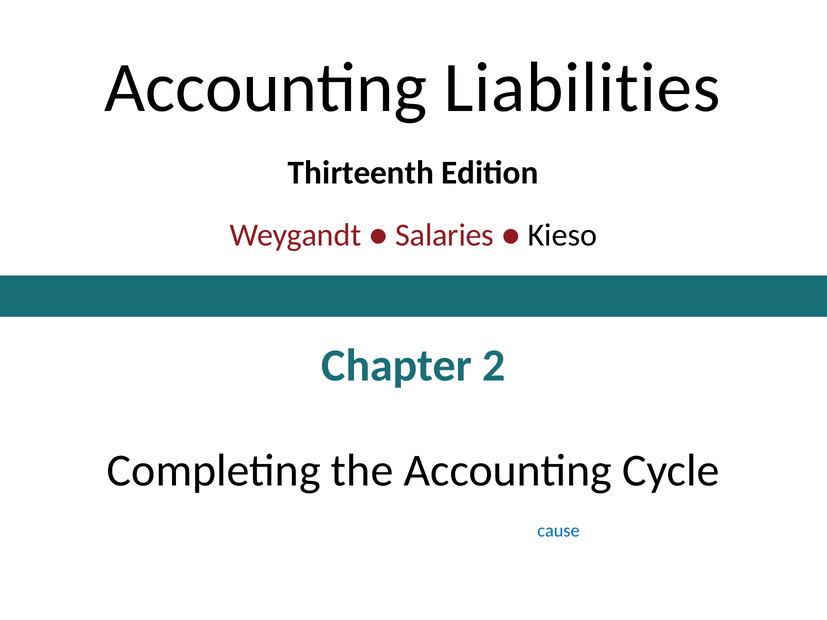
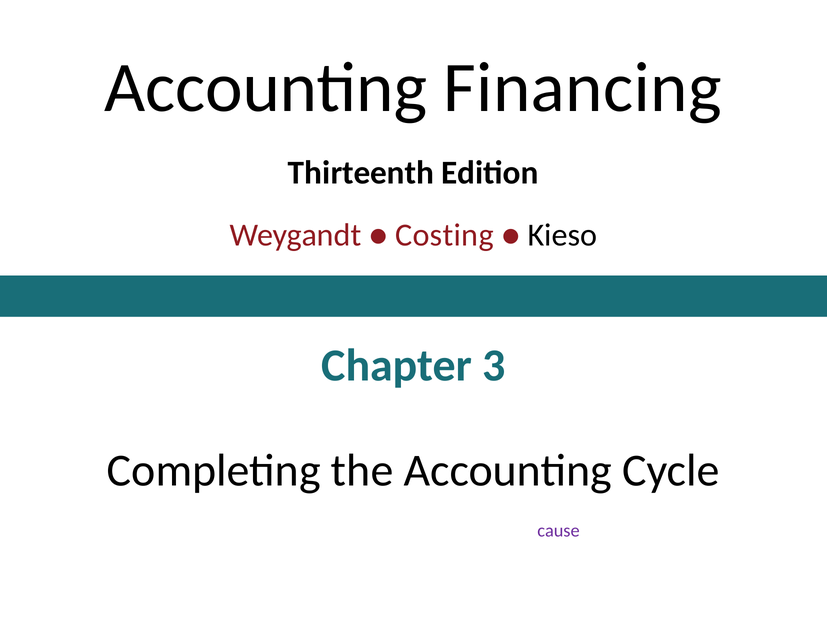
Liabilities: Liabilities -> Financing (582, 88)
Salaries: Salaries -> Costing (444, 235)
2: 2 -> 3 (494, 366)
cause colour: blue -> purple (558, 531)
